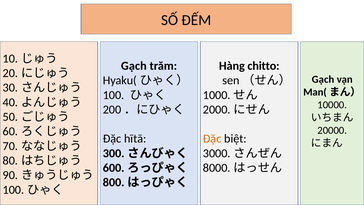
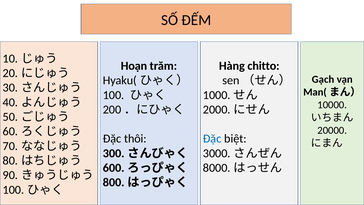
Gạch: Gạch -> Hoạn (134, 66)
hītā: hītā -> thôi (135, 139)
Đặc colour: orange -> blue (212, 139)
